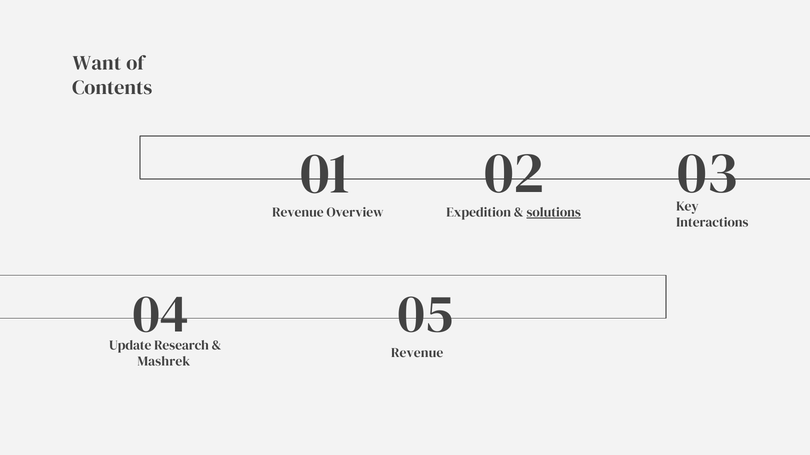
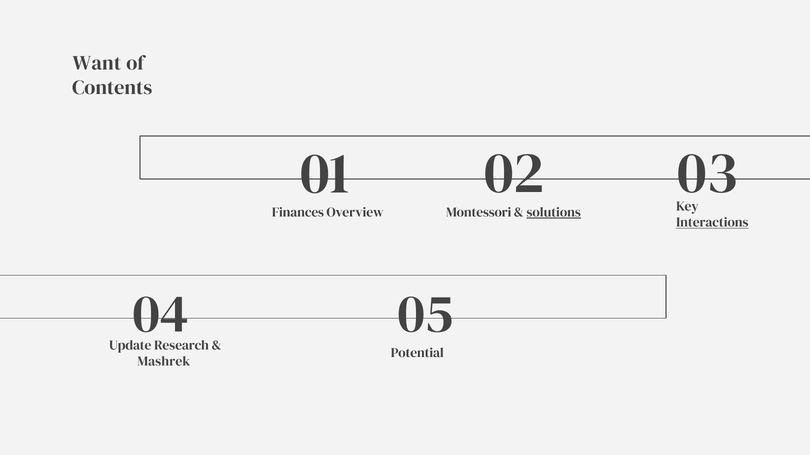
Revenue: Revenue -> Finances (298, 213)
Expedition: Expedition -> Montessori (479, 213)
Interactions underline: none -> present (712, 223)
Revenue: Revenue -> Potential (417, 354)
